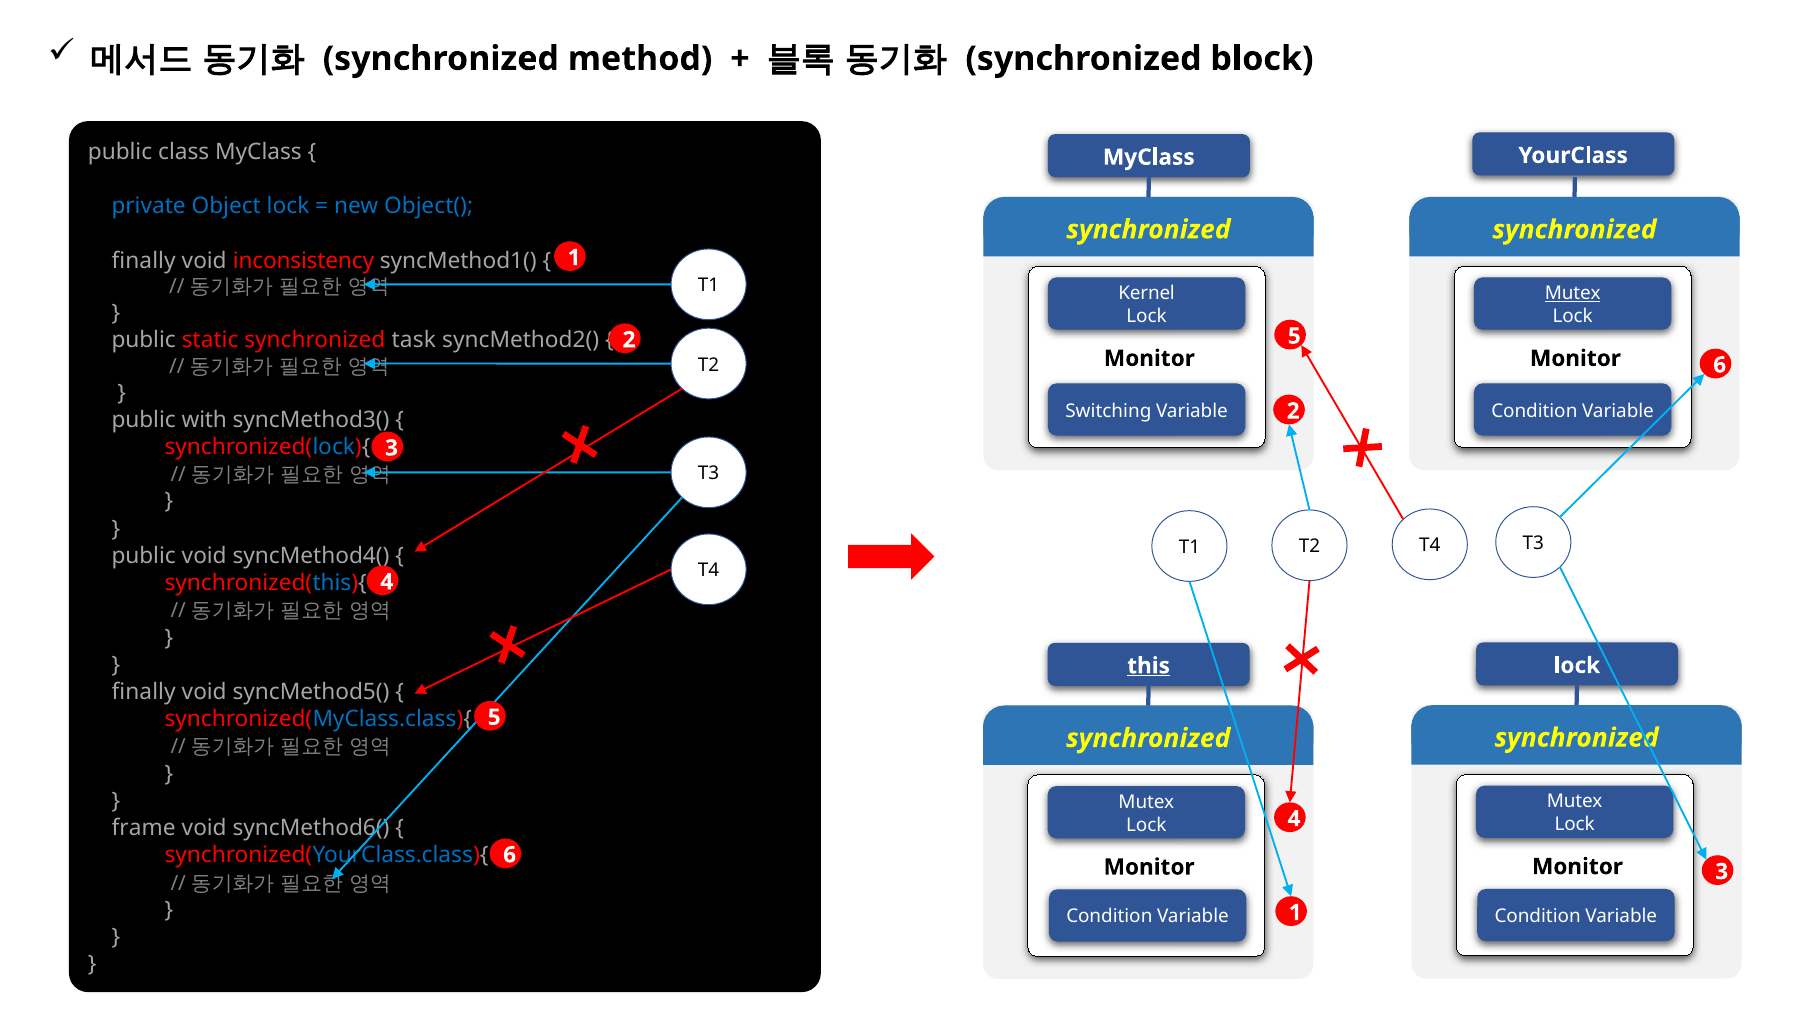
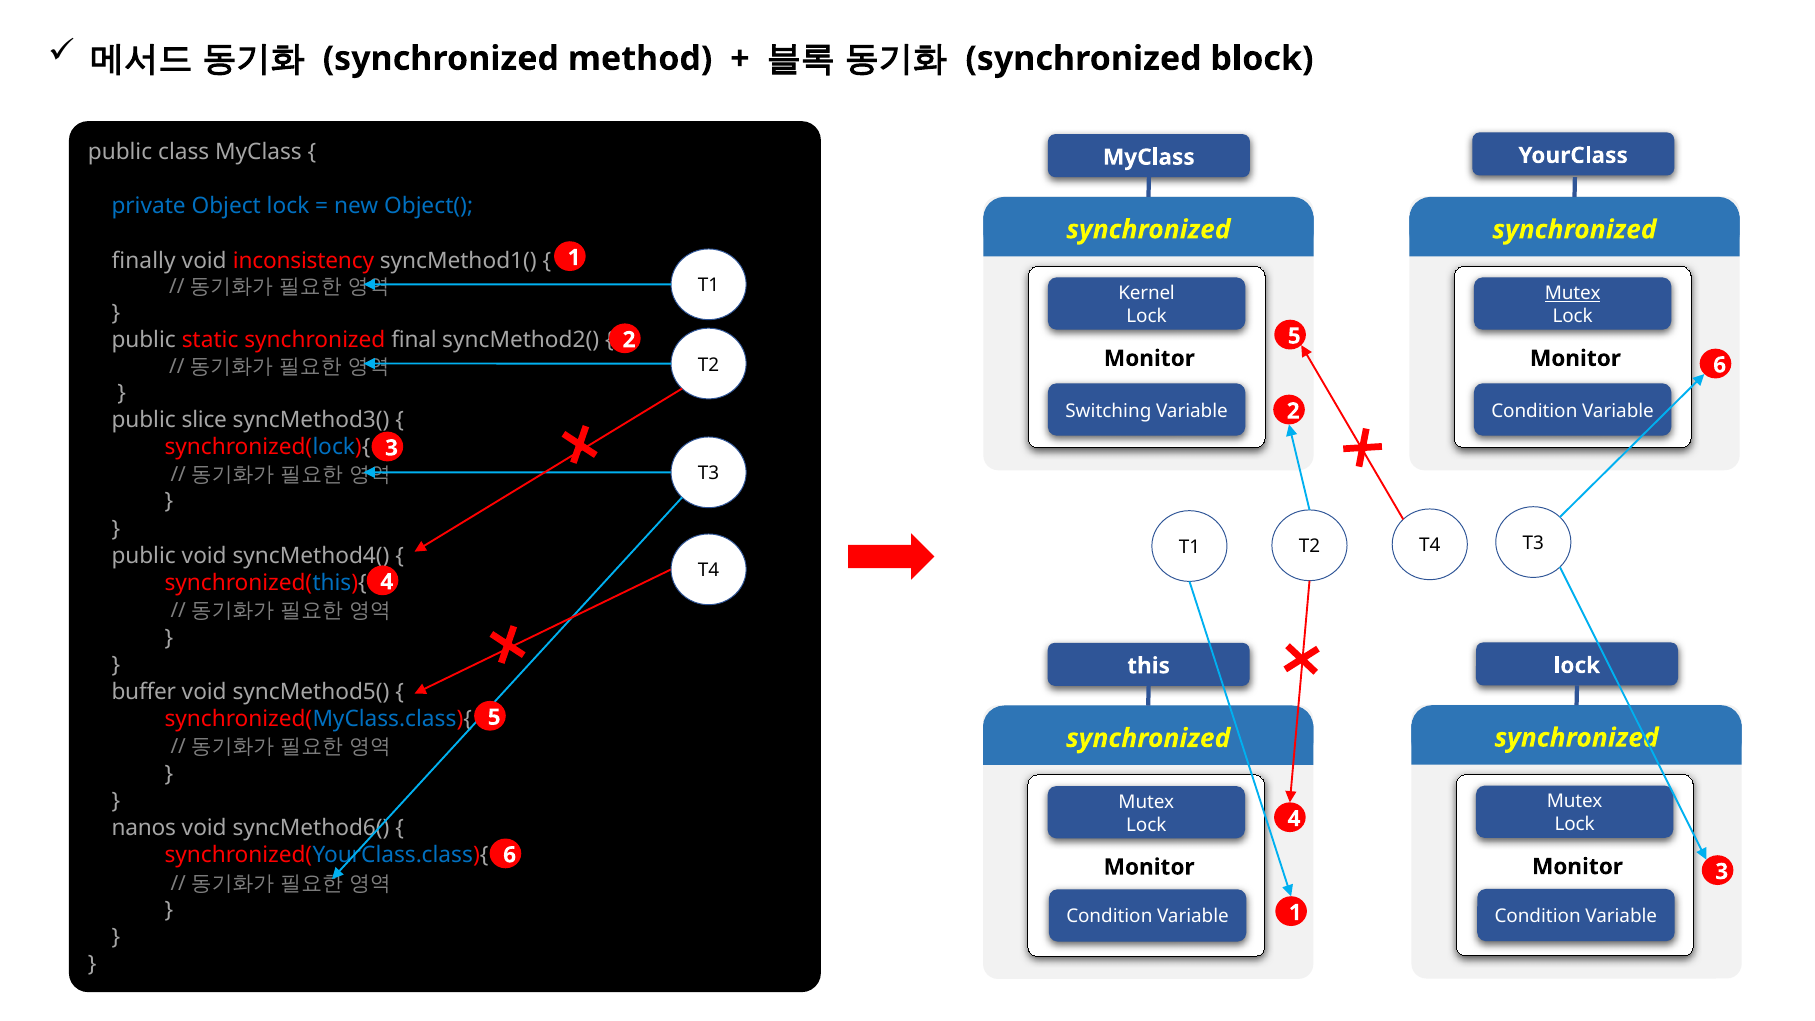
task: task -> final (414, 340)
with: with -> slice (204, 420)
this underline: present -> none (1149, 666)
finally: finally -> buffer (144, 692)
frame: frame -> nanos (144, 828)
